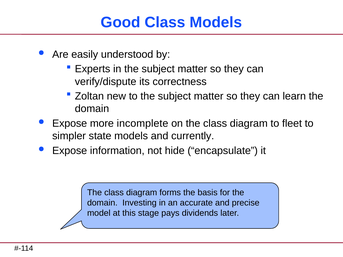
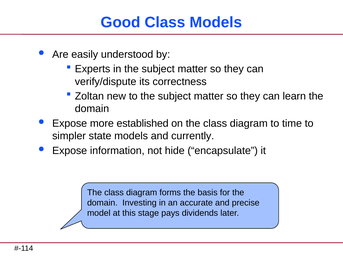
incomplete: incomplete -> established (143, 124)
fleet: fleet -> time (292, 124)
